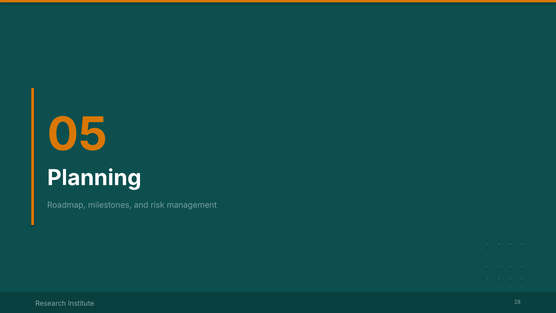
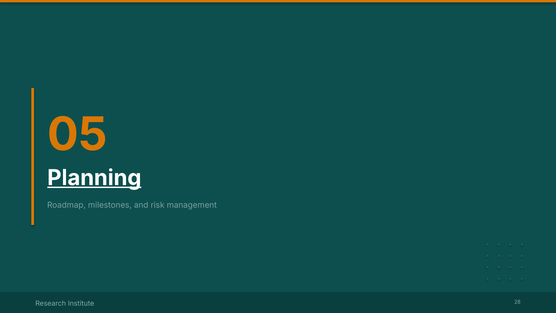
Planning underline: none -> present (94, 178)
